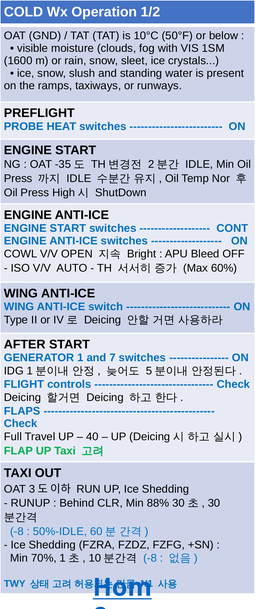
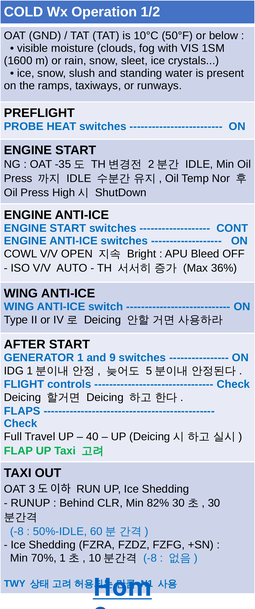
60%: 60% -> 36% (224, 269)
7: 7 -> 9 (113, 358)
88%: 88% -> 82% (158, 504)
